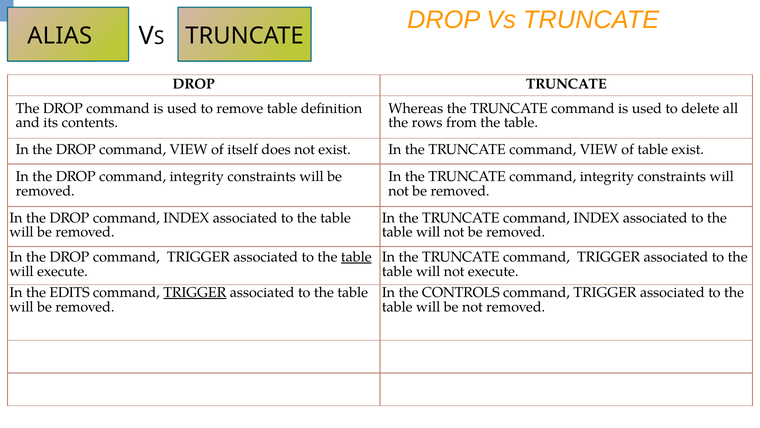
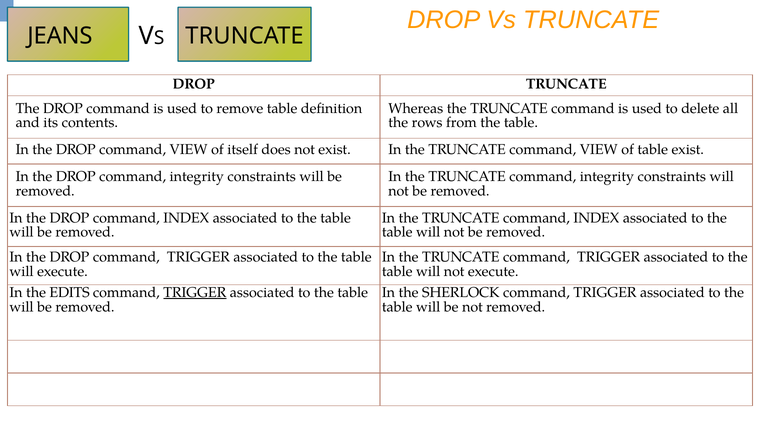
ALIAS: ALIAS -> JEANS (60, 36)
table underline: present -> none (356, 257)
CONTROLS: CONTROLS -> SHERLOCK (461, 292)
